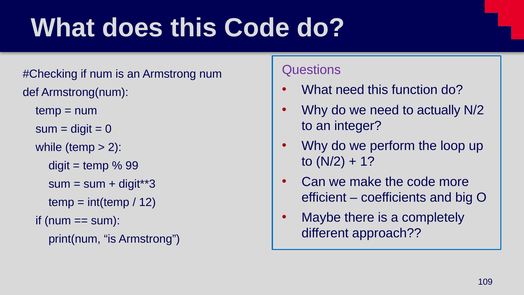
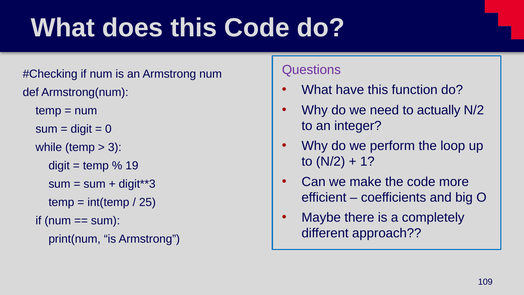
What need: need -> have (350, 90)
2: 2 -> 3 (115, 147)
99: 99 -> 19 (132, 166)
12: 12 -> 25 (147, 202)
